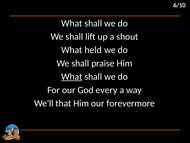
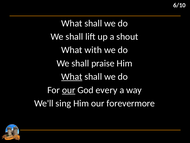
held: held -> with (93, 50)
our underline: none -> present (69, 90)
that: that -> sing (63, 103)
